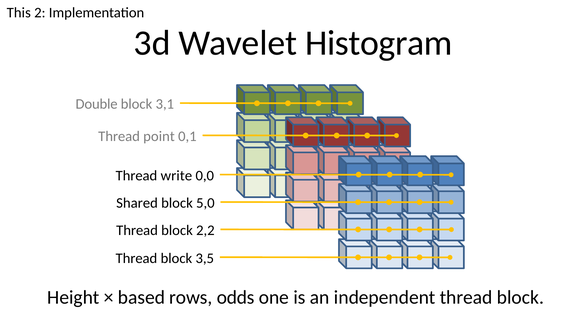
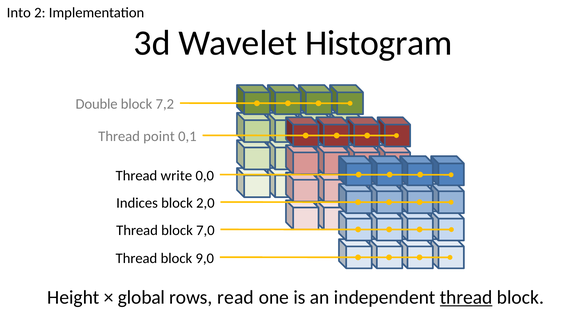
This: This -> Into (19, 13)
3,1: 3,1 -> 7,2 (165, 104)
Shared: Shared -> Indices (137, 203)
5,0: 5,0 -> 2,0 (205, 203)
2,2: 2,2 -> 7,0 (205, 231)
3,5: 3,5 -> 9,0 (205, 259)
based: based -> global (142, 298)
odds: odds -> read (235, 298)
thread underline: none -> present (466, 298)
